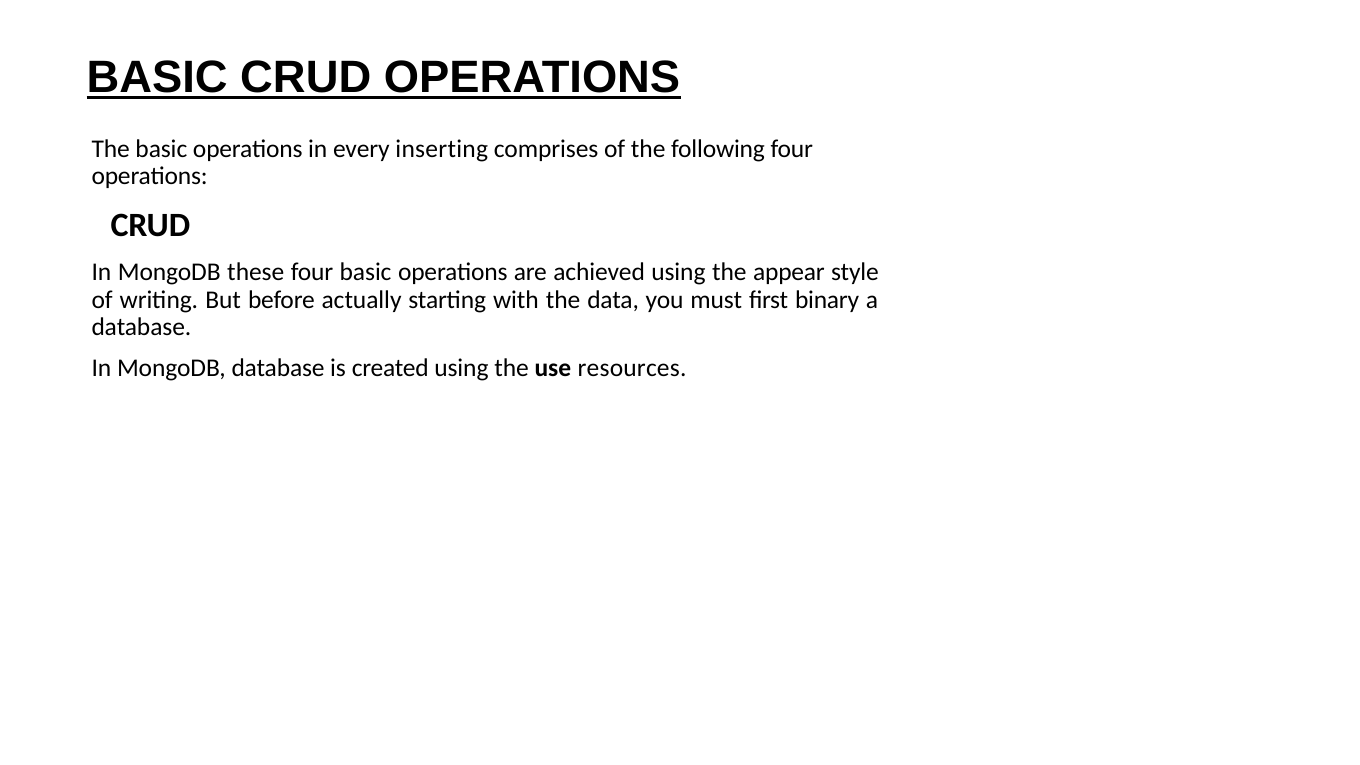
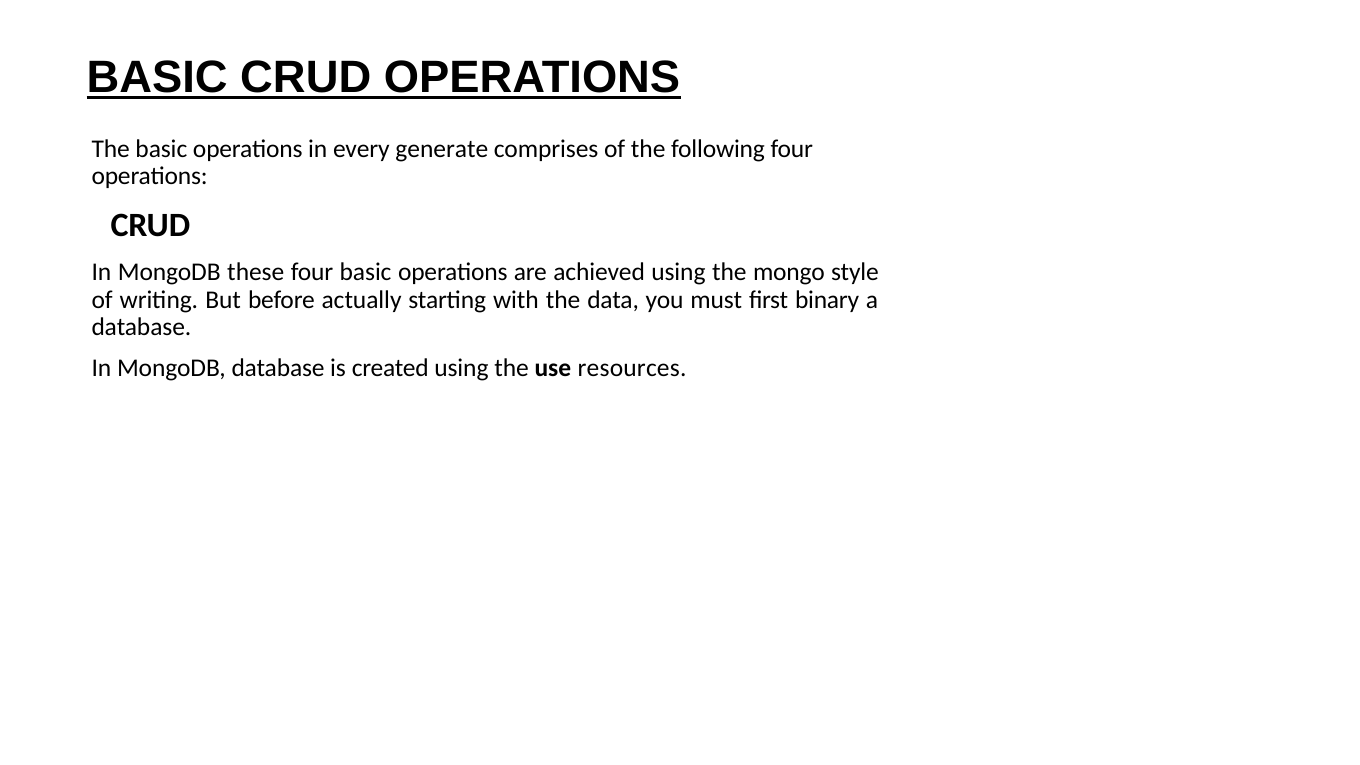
inserting: inserting -> generate (442, 149)
appear: appear -> mongo (789, 272)
